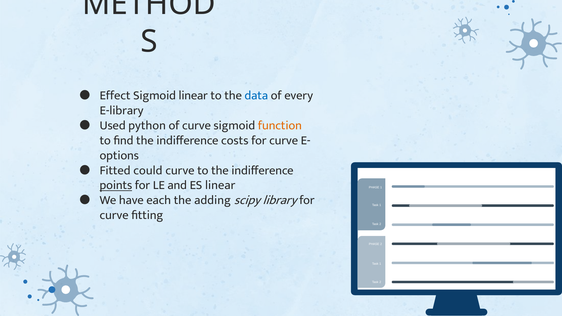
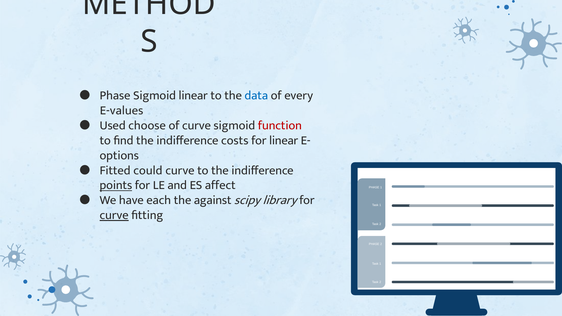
Effect: Effect -> Phase (115, 95)
E-library: E-library -> E-values (122, 110)
python: python -> choose (147, 125)
function colour: orange -> red (280, 125)
curve: curve -> linear (284, 140)
ES linear: linear -> affect (220, 185)
adding: adding -> against (213, 200)
curve underline: none -> present (114, 215)
